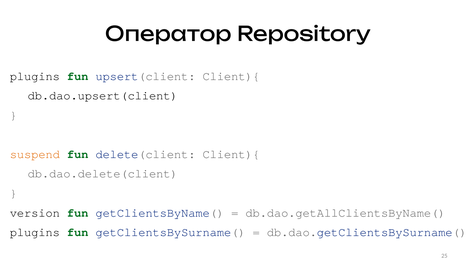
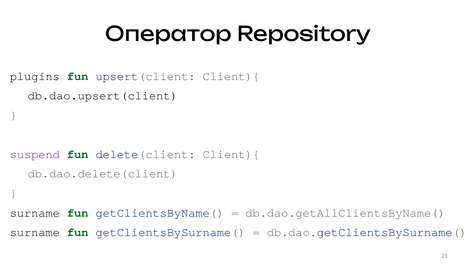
suspend colour: orange -> purple (35, 154)
version: version -> surname (35, 213)
plugins: plugins -> surname (35, 232)
